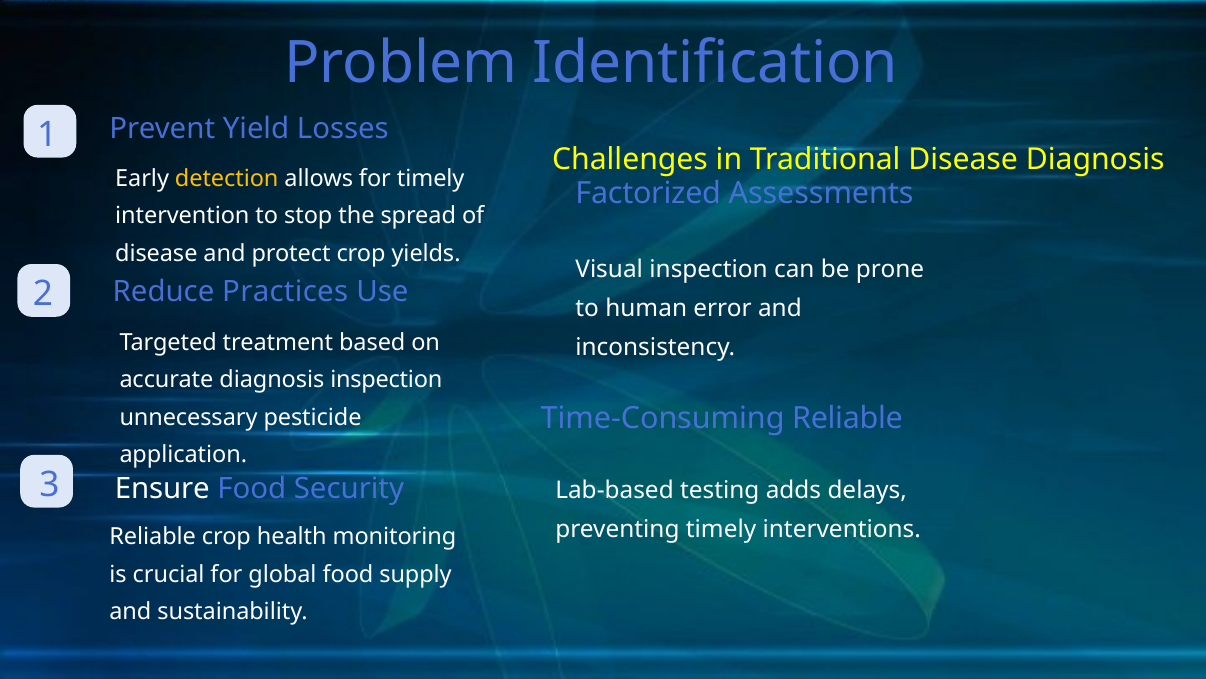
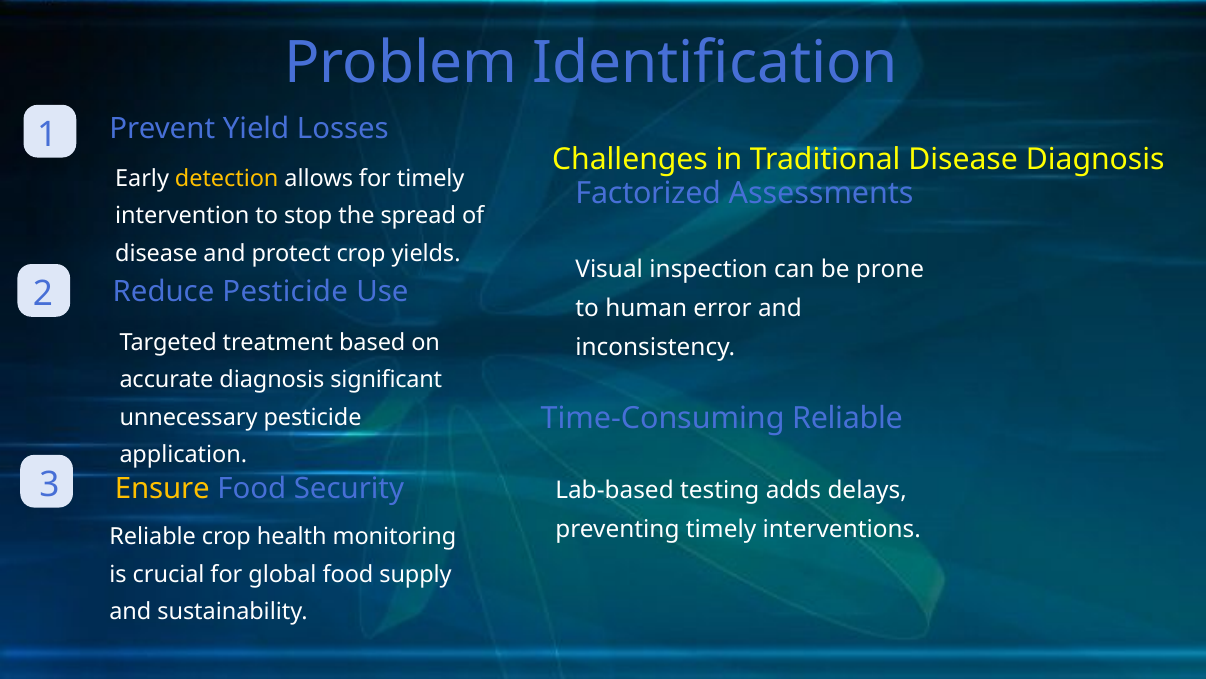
Reduce Practices: Practices -> Pesticide (285, 292)
diagnosis inspection: inspection -> significant (386, 380)
Ensure colour: white -> yellow (162, 488)
